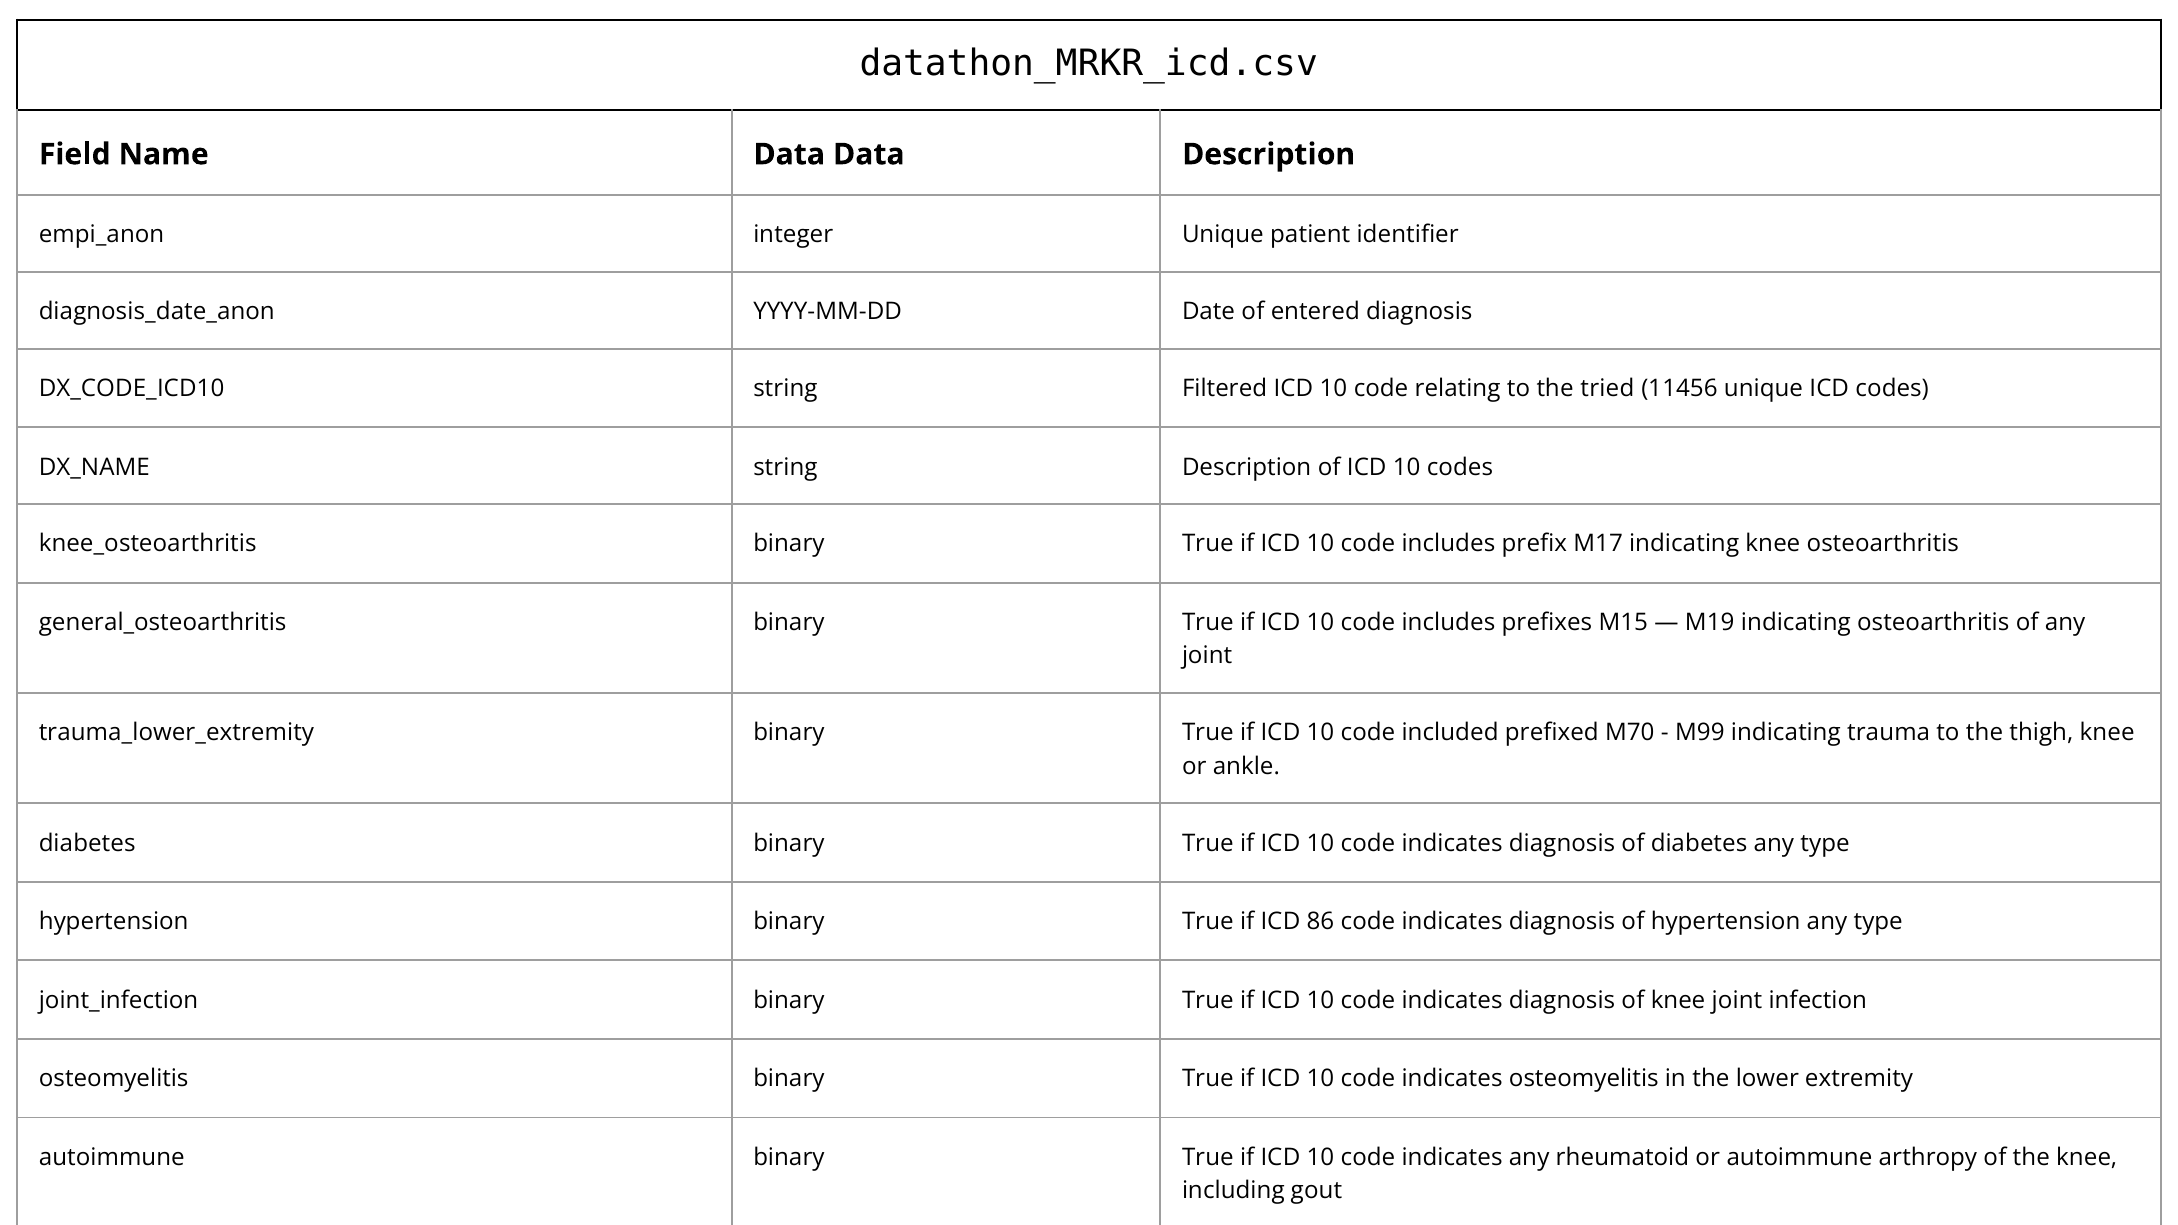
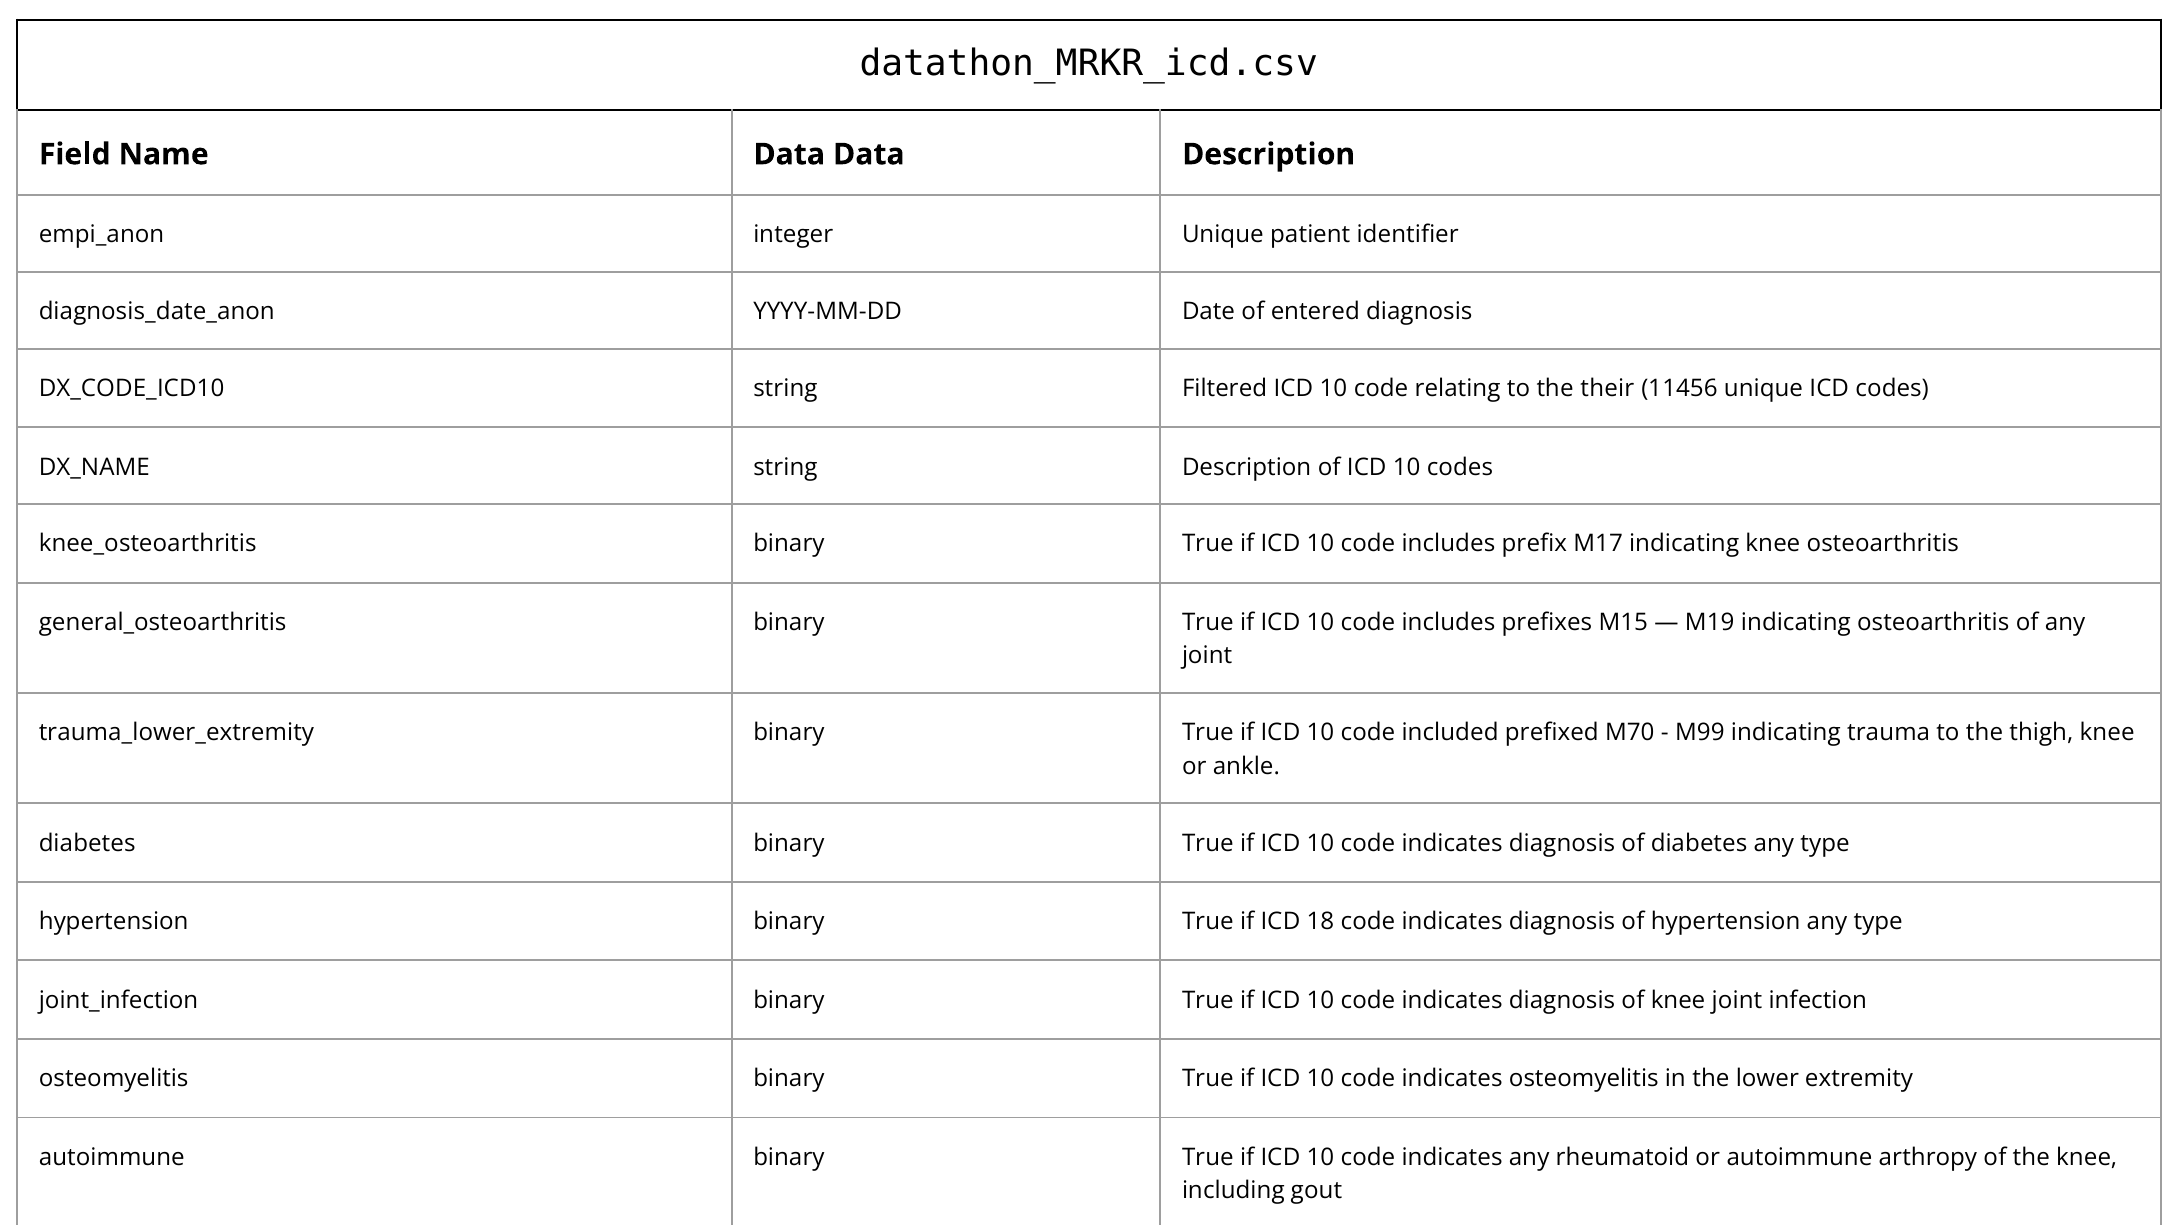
tried: tried -> their (1607, 389)
86: 86 -> 18 (1320, 922)
